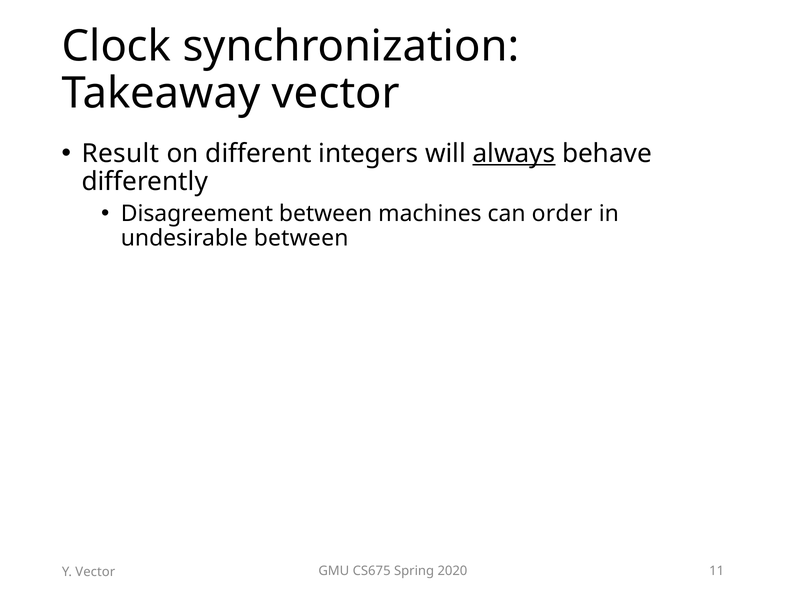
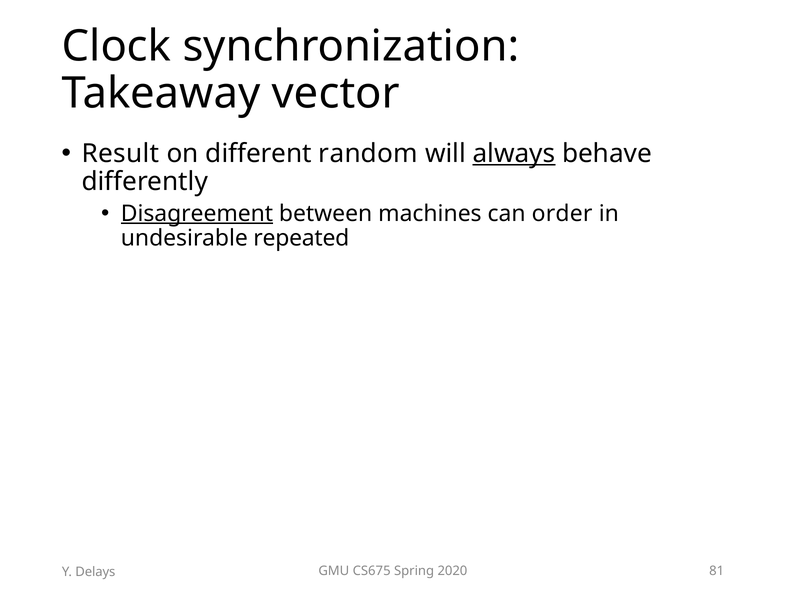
integers: integers -> random (368, 154)
Disagreement underline: none -> present (197, 214)
undesirable between: between -> repeated (301, 239)
11: 11 -> 81 (717, 571)
Y Vector: Vector -> Delays (95, 572)
